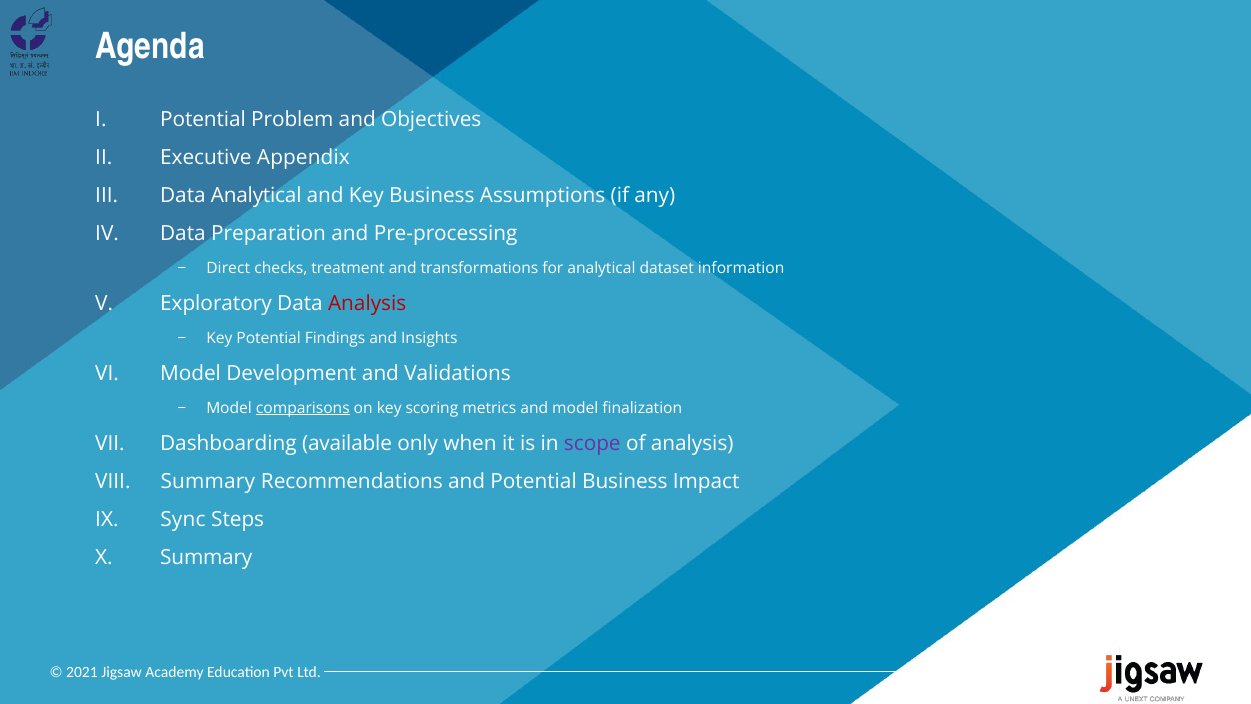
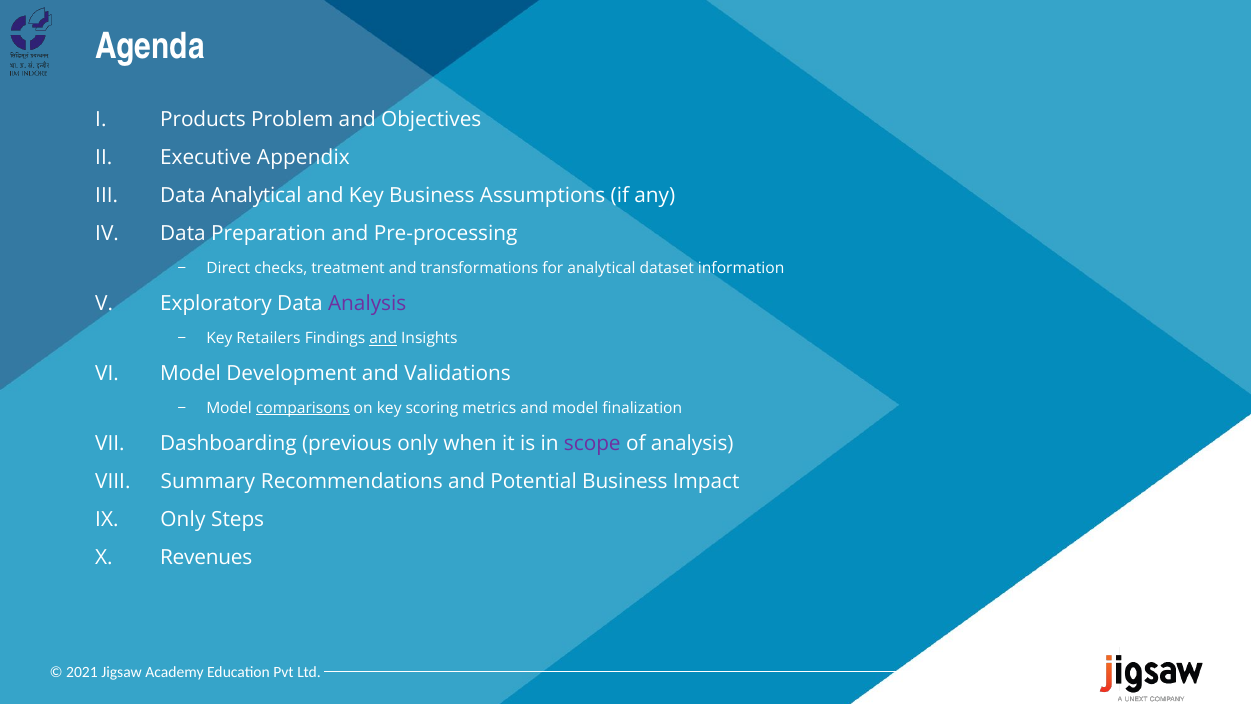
Potential: Potential -> Products (203, 120)
Analysis colour: red -> purple (367, 304)
Key Potential: Potential -> Retailers (269, 338)
and underline: none -> present (383, 338)
available: available -> previous (347, 443)
Sync: Sync -> Only (183, 519)
Summary: Summary -> Revenues (206, 557)
